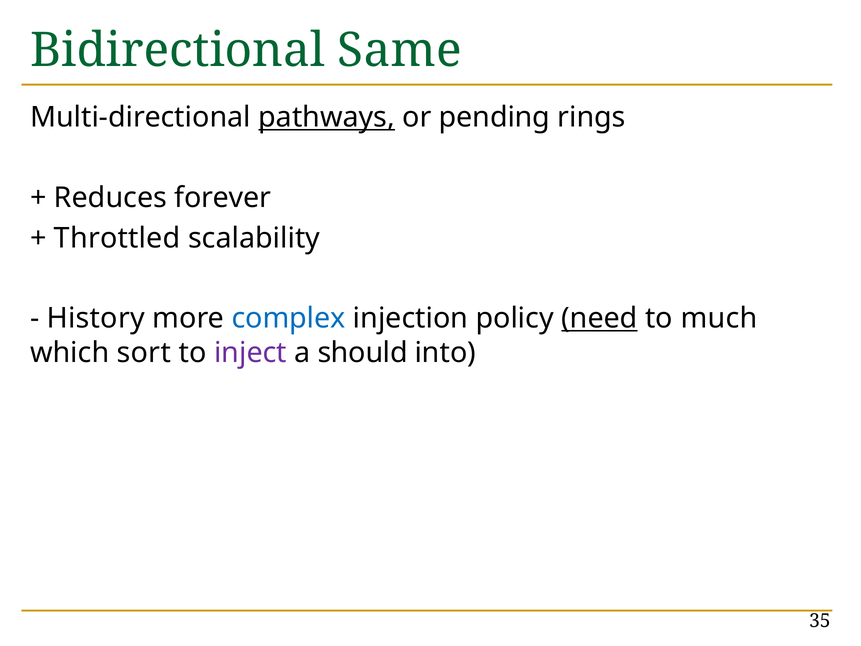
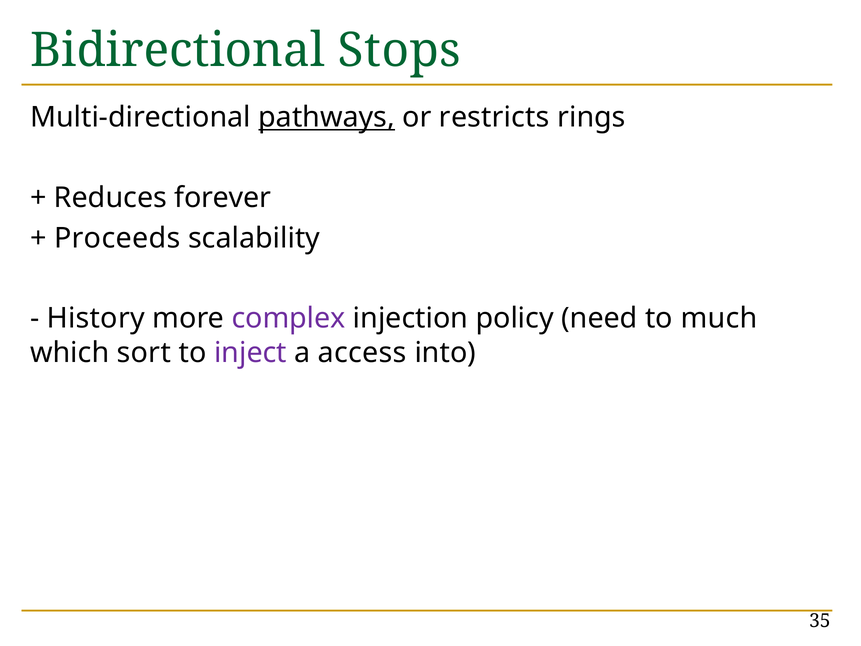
Same: Same -> Stops (399, 51)
pending: pending -> restricts (494, 117)
Throttled: Throttled -> Proceeds (117, 238)
complex colour: blue -> purple (289, 318)
need underline: present -> none (599, 318)
should: should -> access (362, 353)
